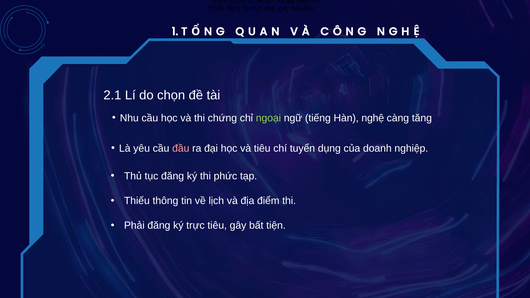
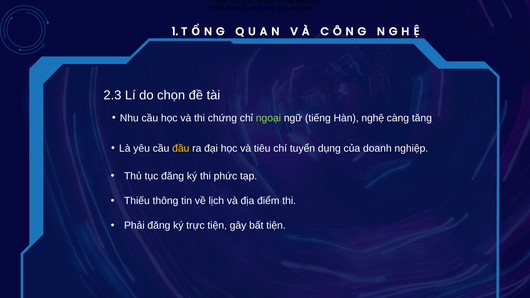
2.1: 2.1 -> 2.3 (112, 95)
đầu colour: pink -> yellow (181, 148)
trực tiêu: tiêu -> tiện (217, 226)
